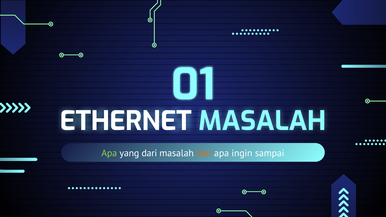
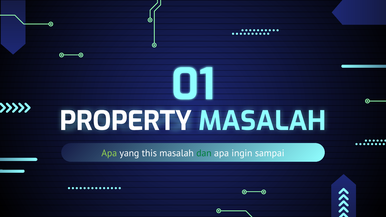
ETHERNET: ETHERNET -> PROPERTY (126, 121)
dari: dari -> this (149, 153)
dan colour: orange -> green (204, 153)
